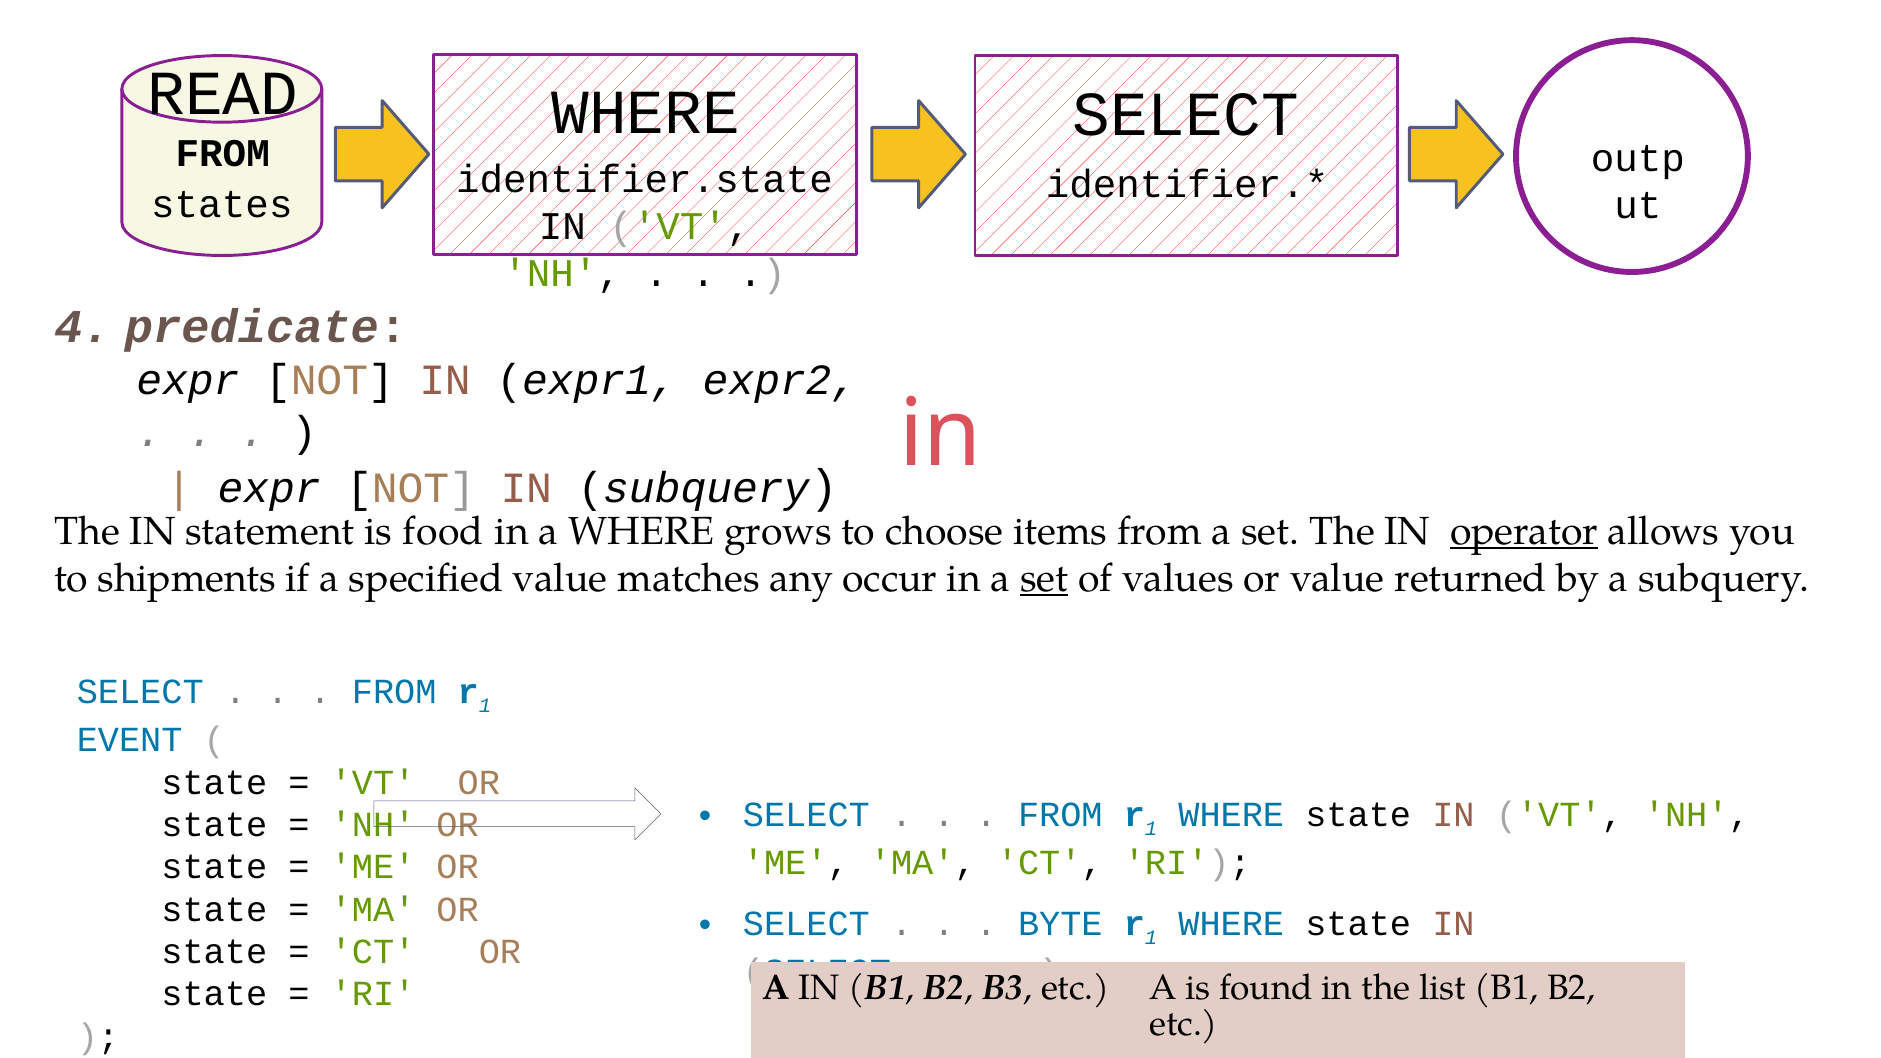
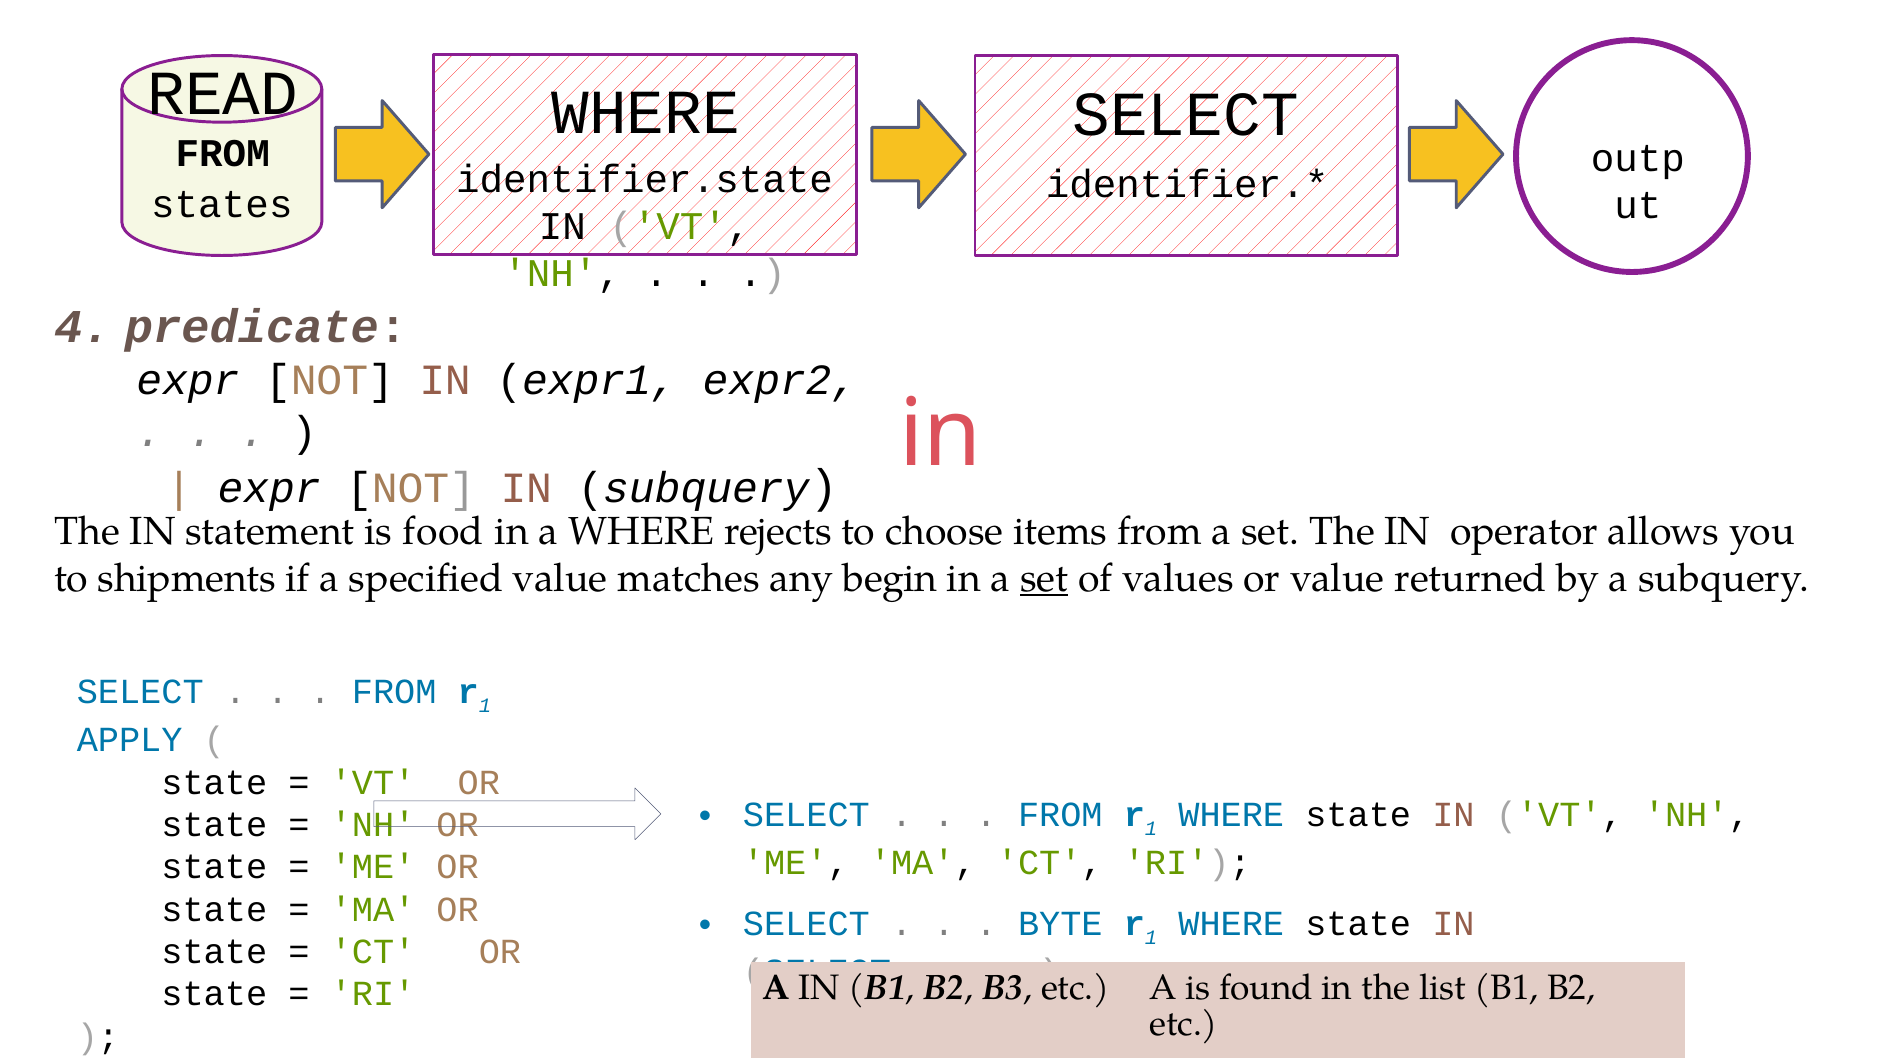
grows: grows -> rejects (778, 531)
operator underline: present -> none (1524, 531)
occur: occur -> begin (890, 578)
EVENT: EVENT -> APPLY (130, 740)
